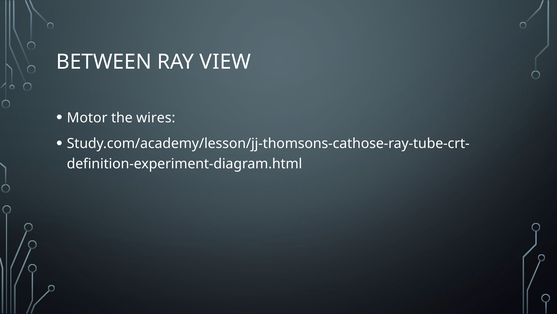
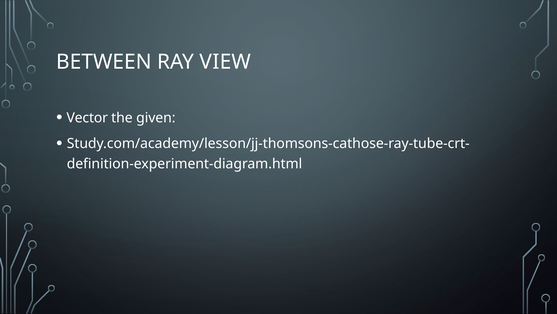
Motor: Motor -> Vector (87, 118)
wires: wires -> given (156, 118)
